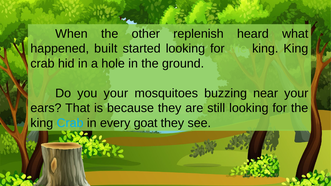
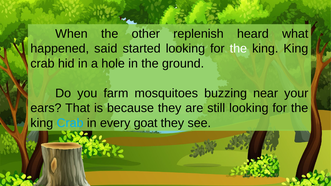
built: built -> said (106, 49)
the colour: light green -> white (238, 49)
you your: your -> farm (116, 93)
